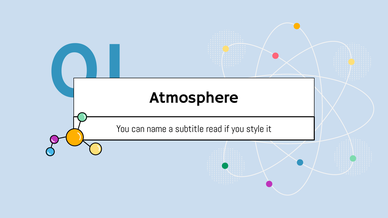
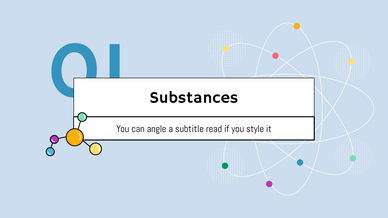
Atmosphere: Atmosphere -> Substances (194, 98)
name: name -> angle (157, 129)
